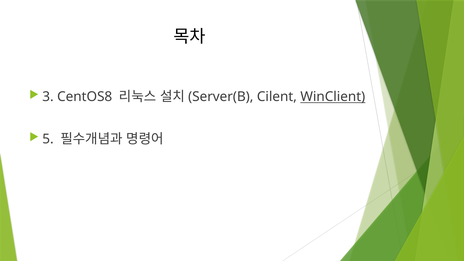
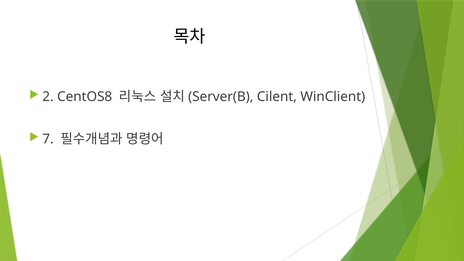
3: 3 -> 2 (48, 97)
WinClient underline: present -> none (333, 97)
5: 5 -> 7 (48, 139)
